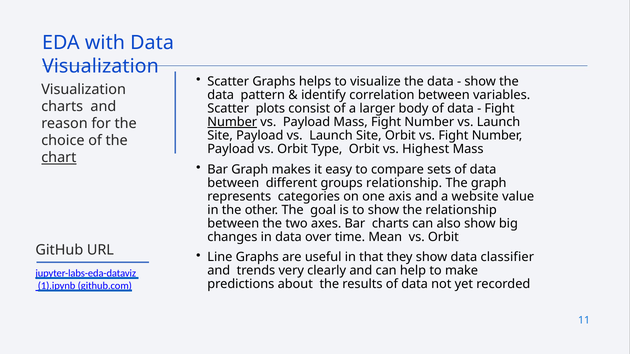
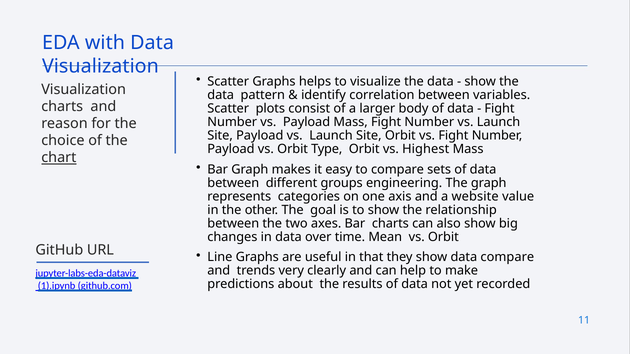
Number underline: present -> none (232, 122)
groups relationship: relationship -> engineering (404, 183)
data classifier: classifier -> compare (507, 257)
